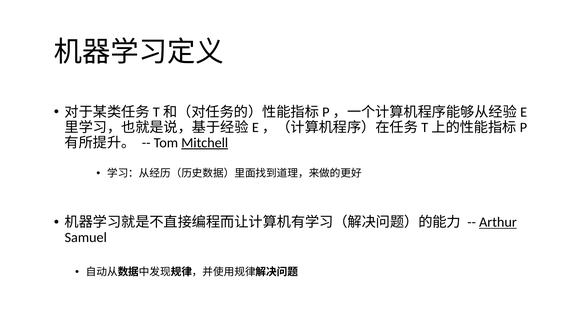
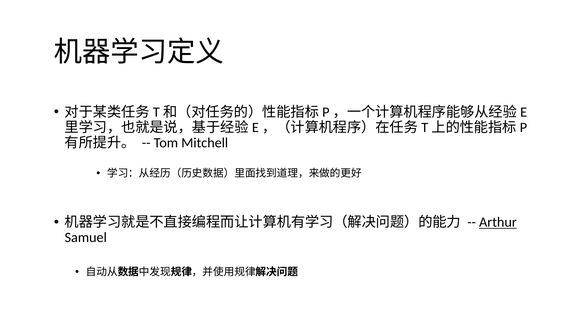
Mitchell underline: present -> none (205, 143)
